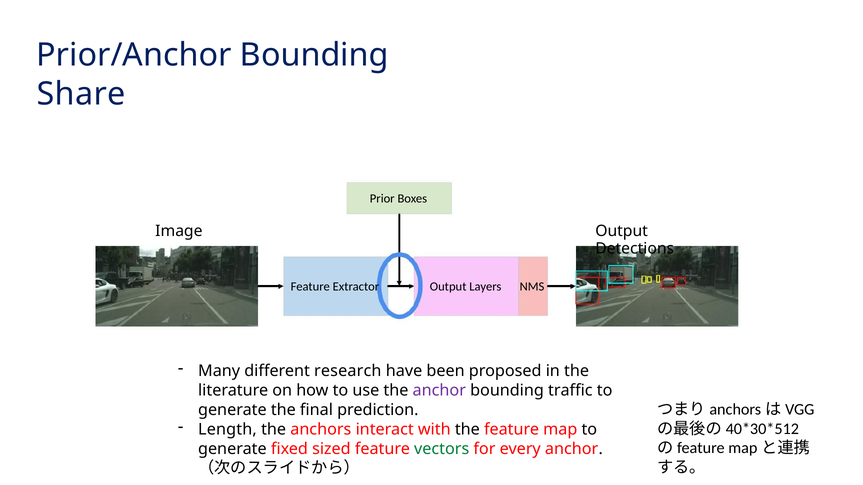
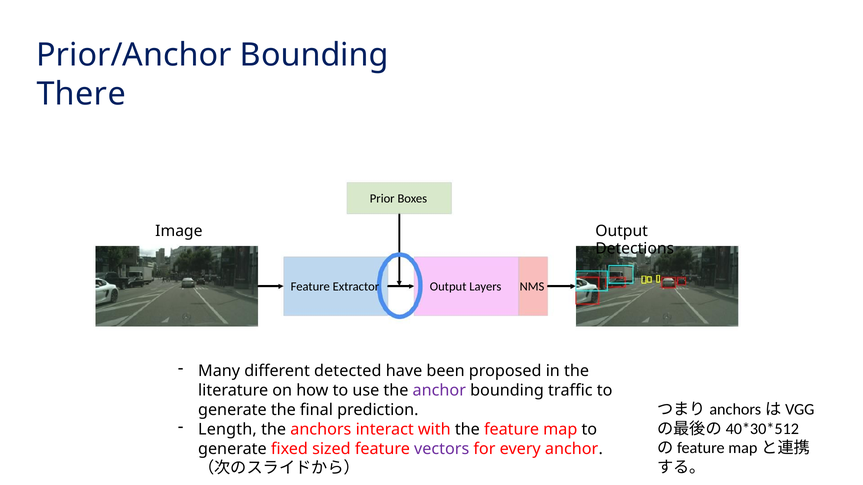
Share: Share -> There (81, 94)
research: research -> detected (348, 371)
vectors colour: green -> purple (442, 449)
